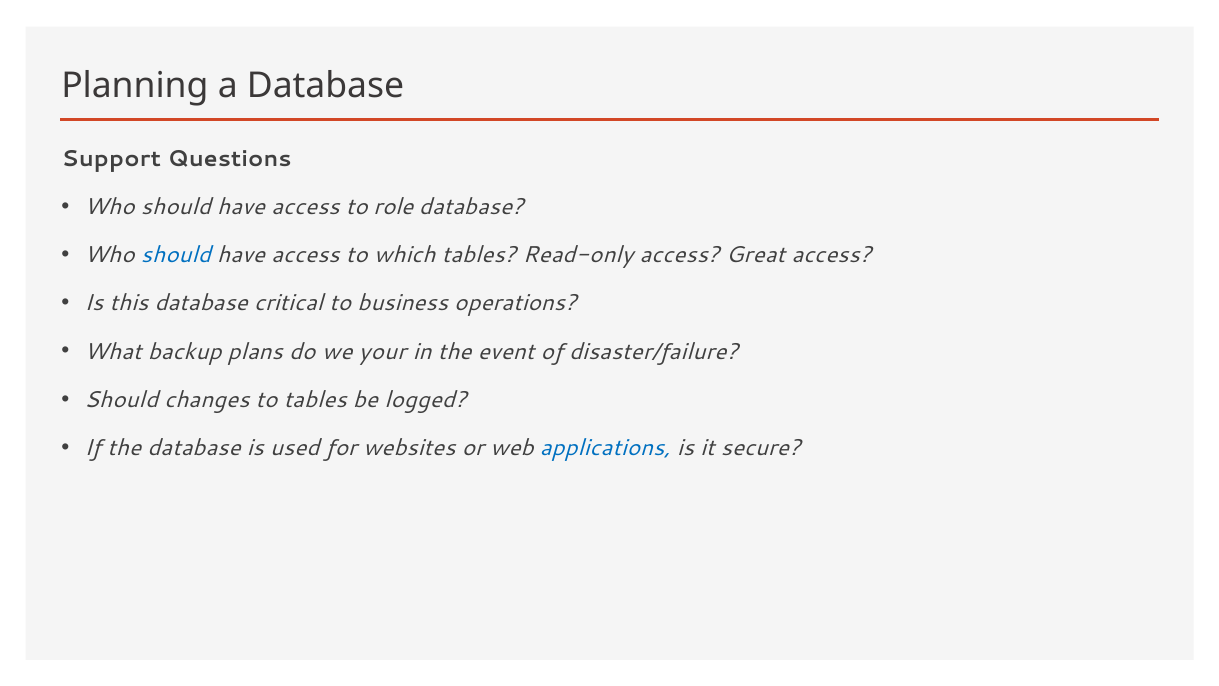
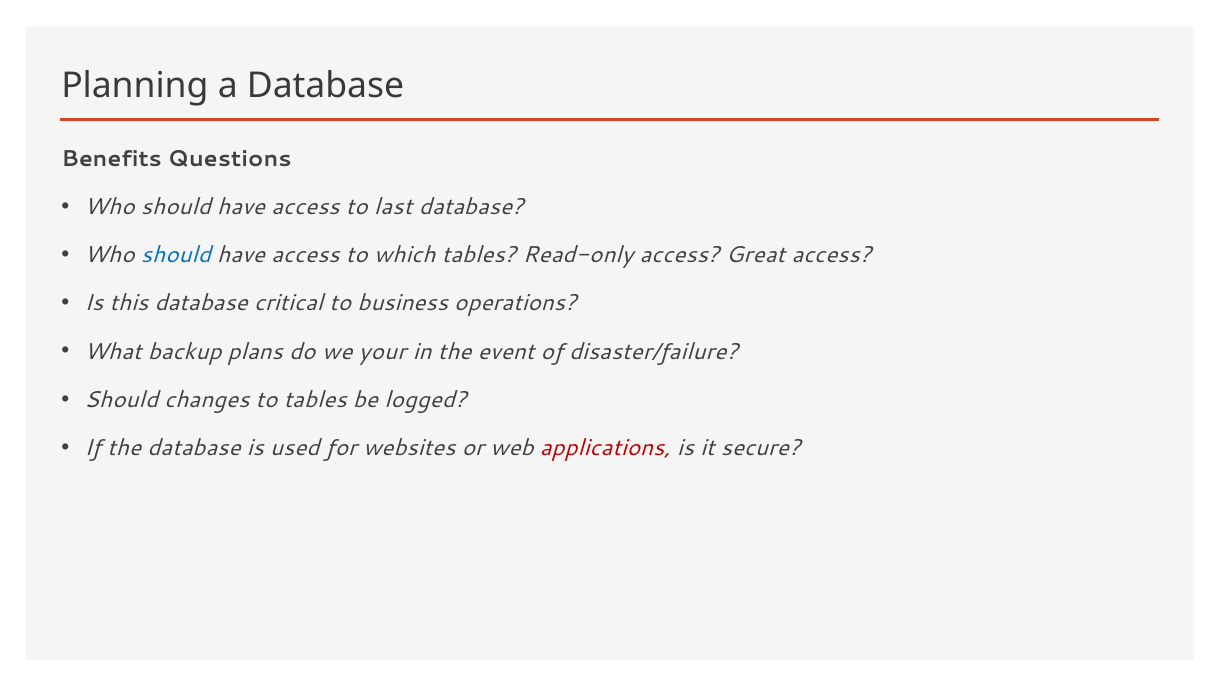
Support: Support -> Benefits (112, 158)
role: role -> last (393, 207)
applications colour: blue -> red (605, 448)
